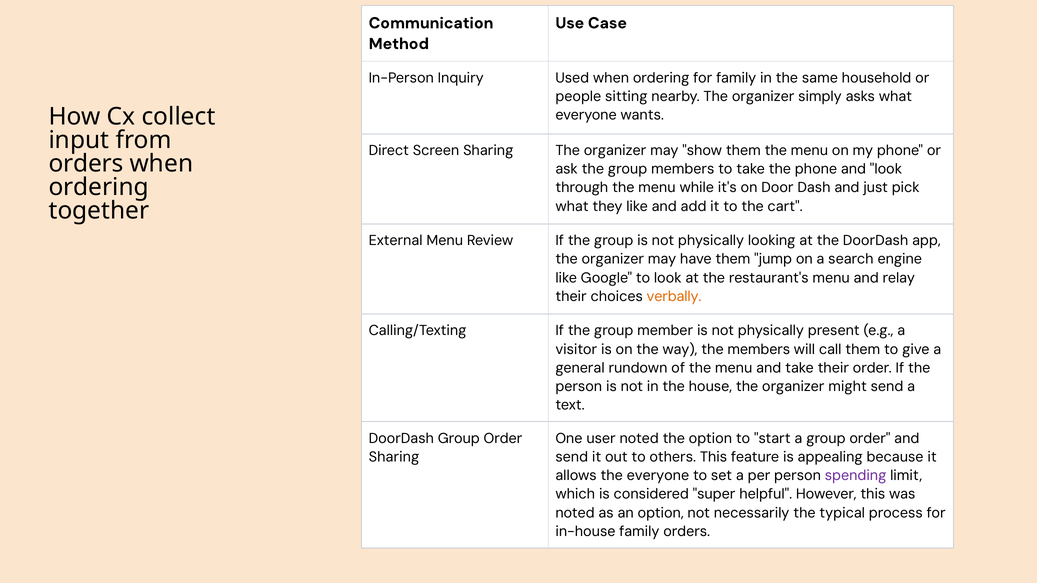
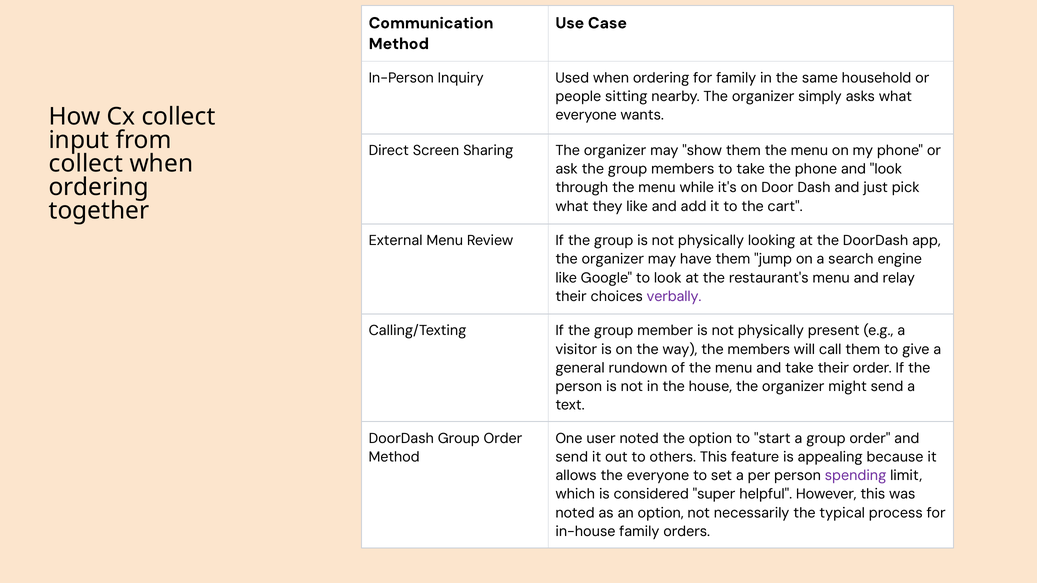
orders: orders -> collect (86, 164)
verbally colour: orange -> purple (674, 297)
Sharing: Sharing -> Method (394, 457)
